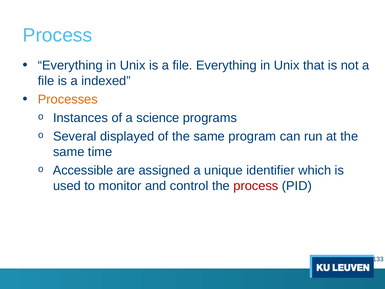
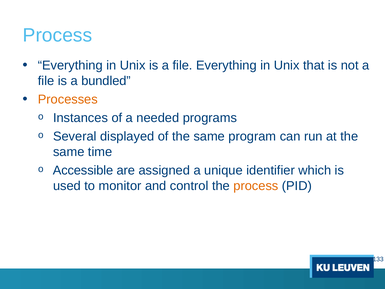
indexed: indexed -> bundled (106, 81)
science: science -> needed (158, 118)
process colour: red -> orange (256, 186)
